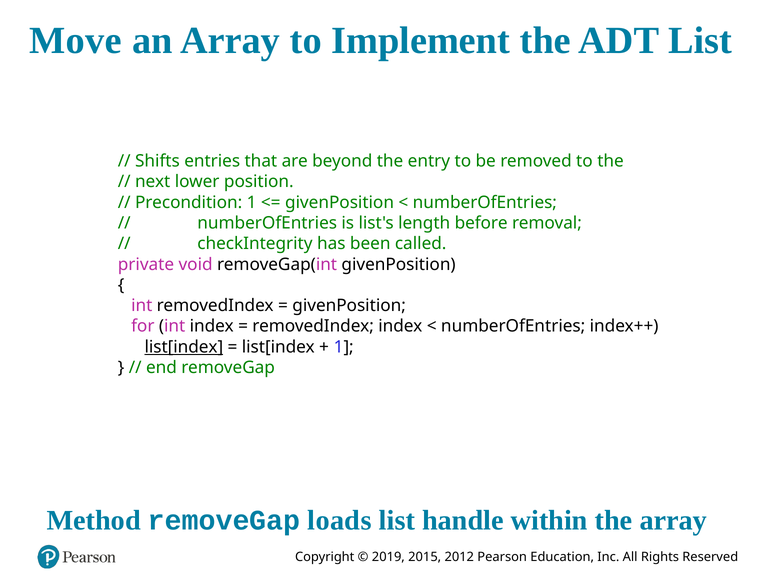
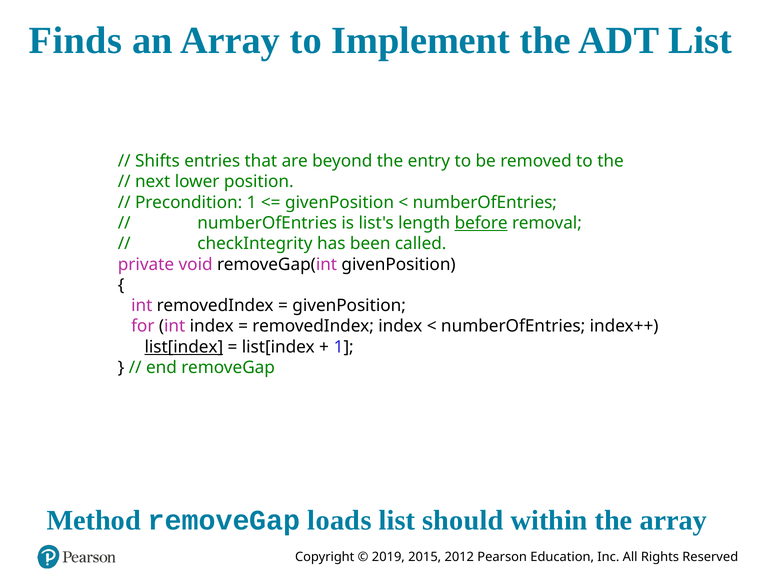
Move: Move -> Finds (76, 40)
before underline: none -> present (481, 223)
handle: handle -> should (463, 521)
